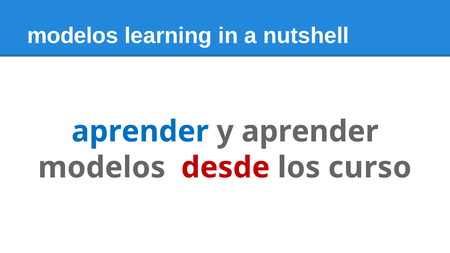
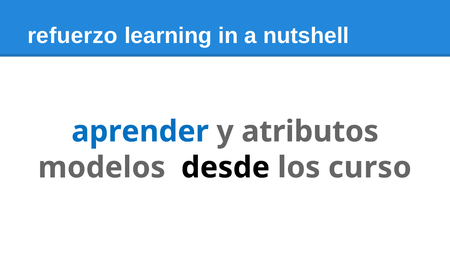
modelos: modelos -> refuerzo (72, 36)
y aprender: aprender -> atributos (310, 132)
desde colour: red -> black (225, 168)
